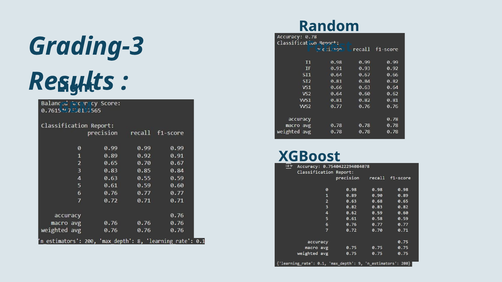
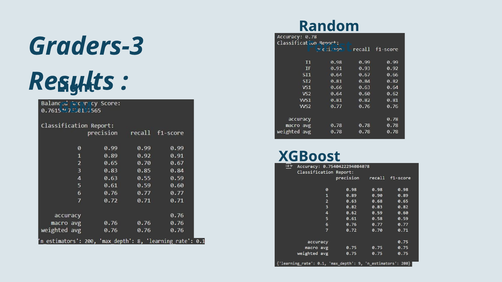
Grading-3: Grading-3 -> Graders-3 (86, 46)
